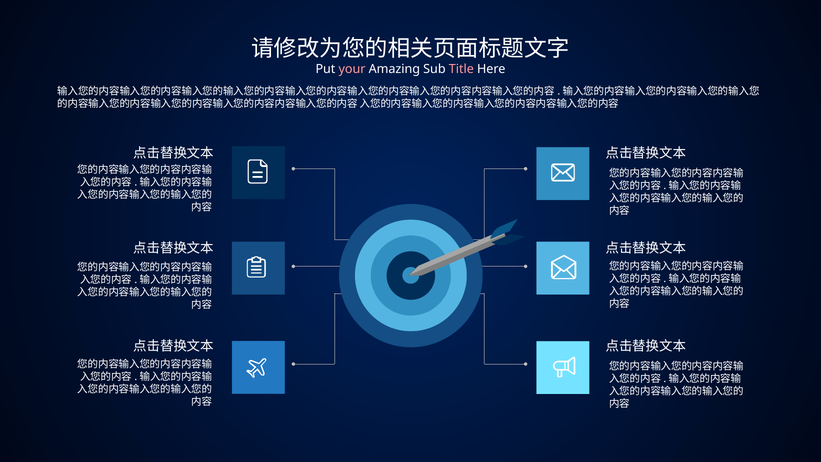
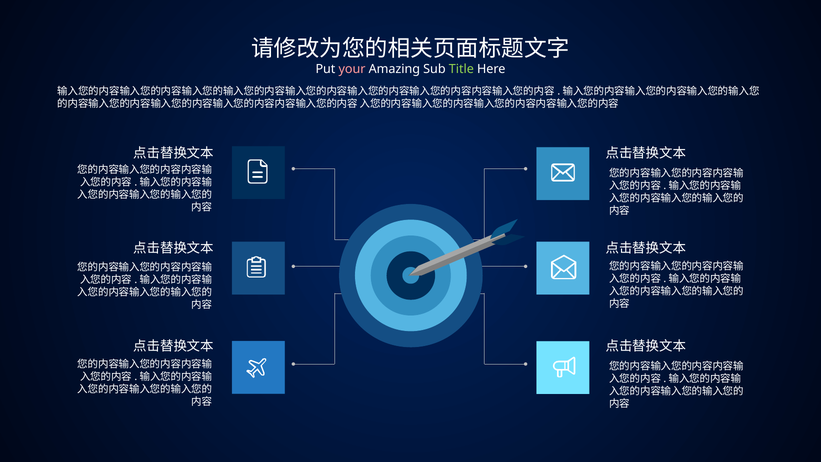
Title colour: pink -> light green (461, 69)
